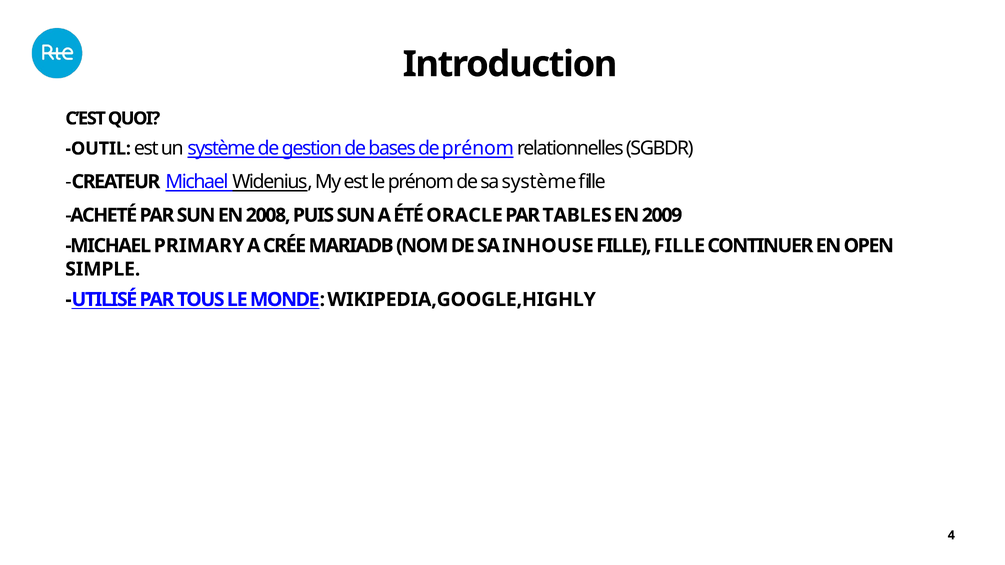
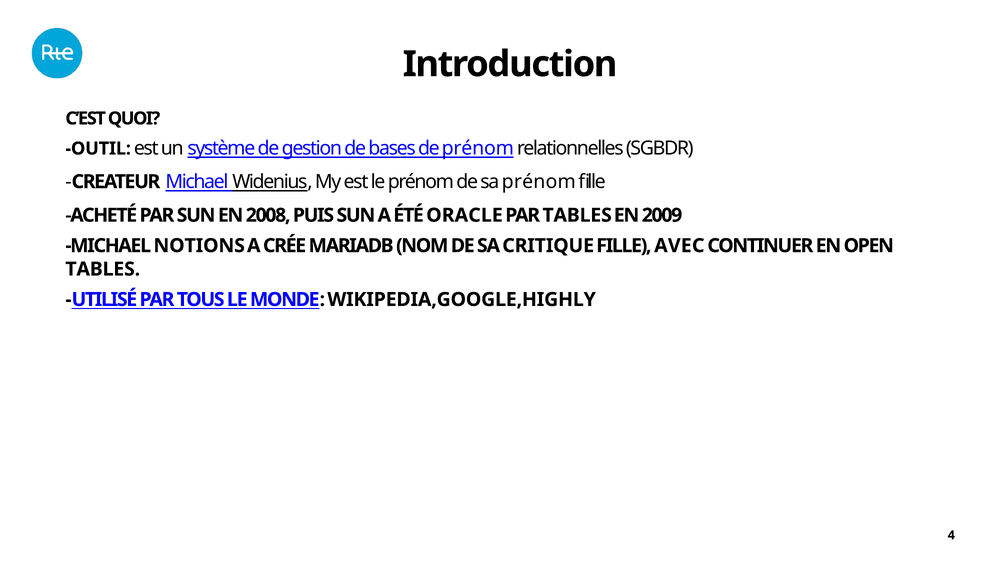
sa système: système -> prénom (539, 182)
PRIMARY: PRIMARY -> NOTIONS (199, 246)
INHOUSE: INHOUSE -> CRITIQUE (548, 246)
FILLE FILLE: FILLE -> AVEC (679, 246)
SIMPLE: SIMPLE -> TABLES (103, 269)
